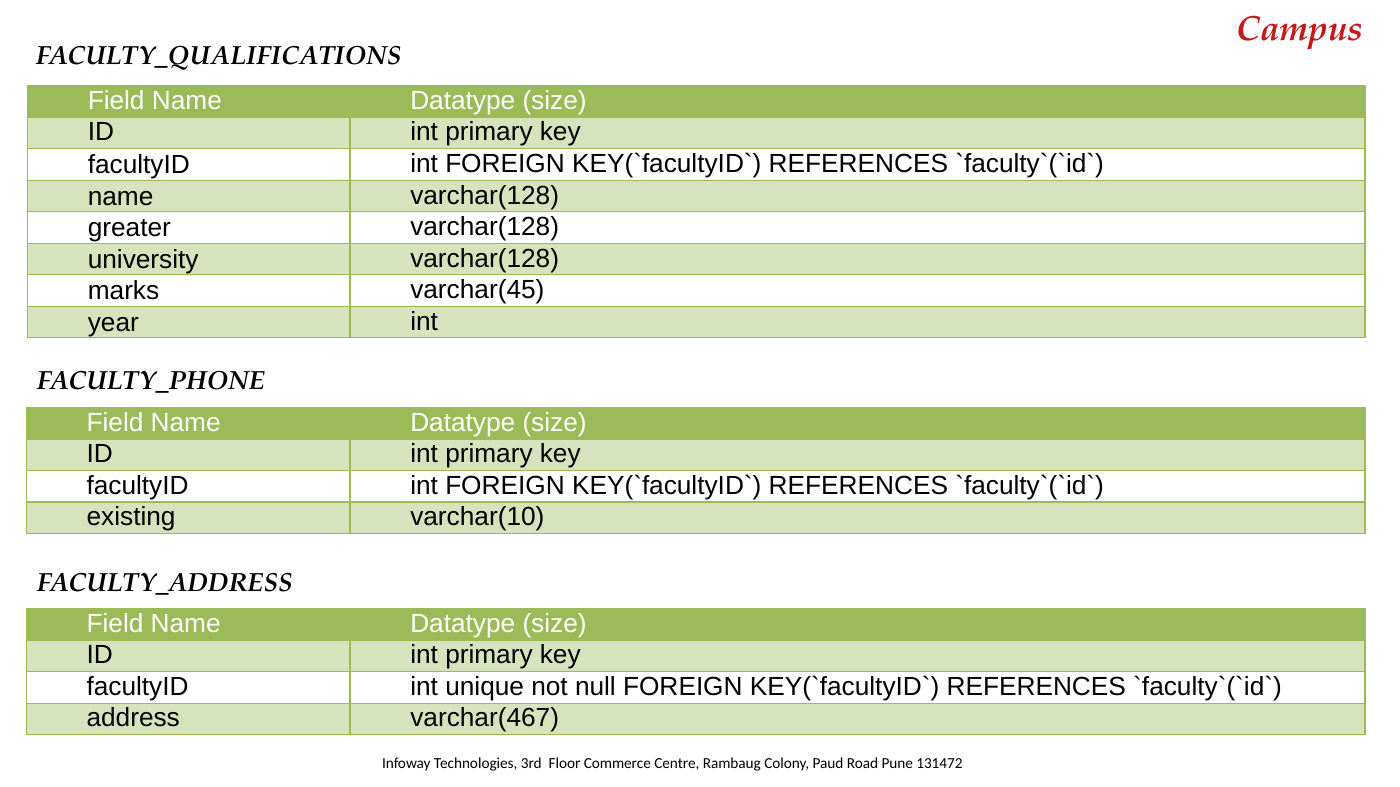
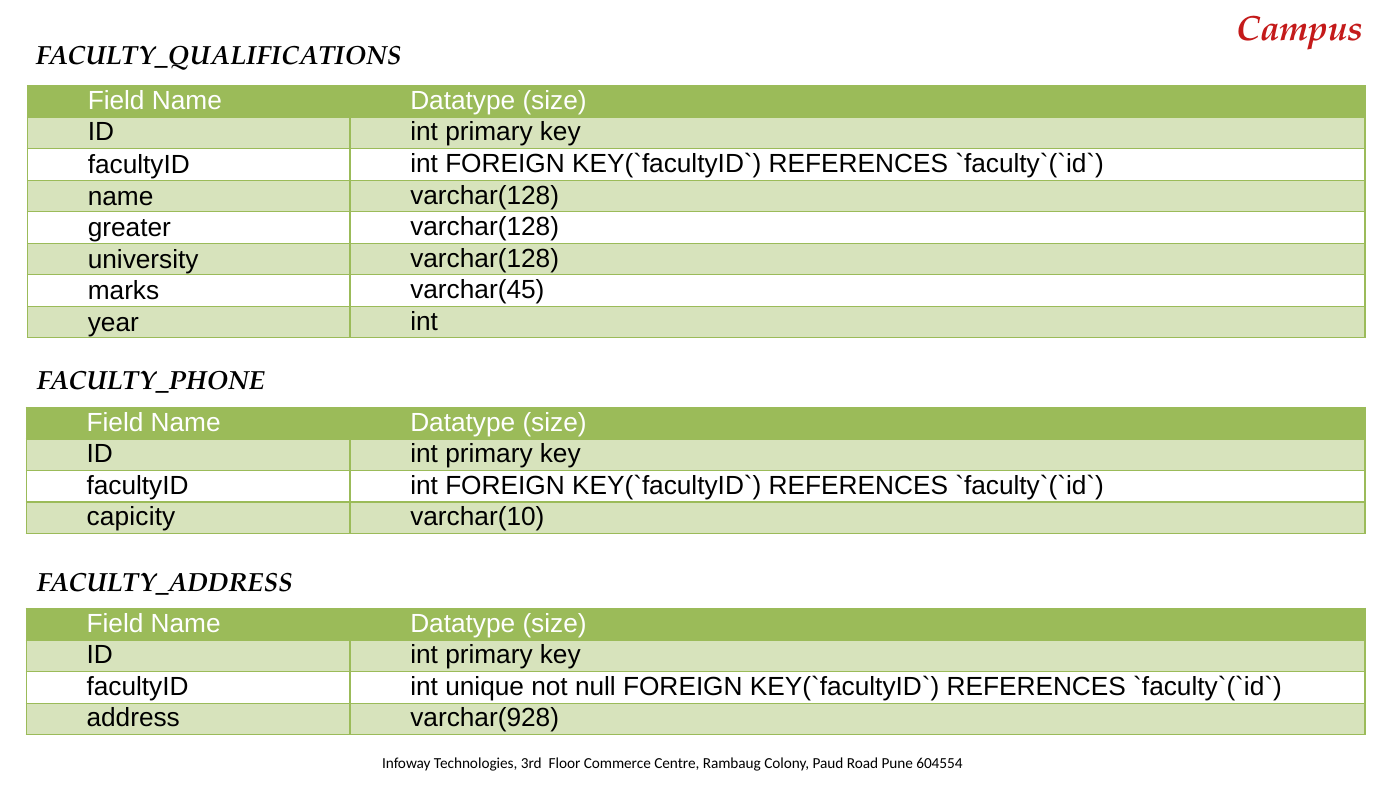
existing: existing -> capicity (131, 518)
varchar(467: varchar(467 -> varchar(928 (485, 719)
131472: 131472 -> 604554 (939, 765)
